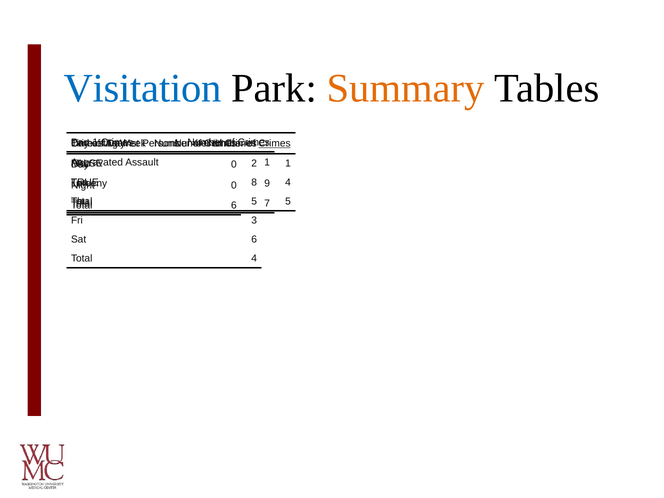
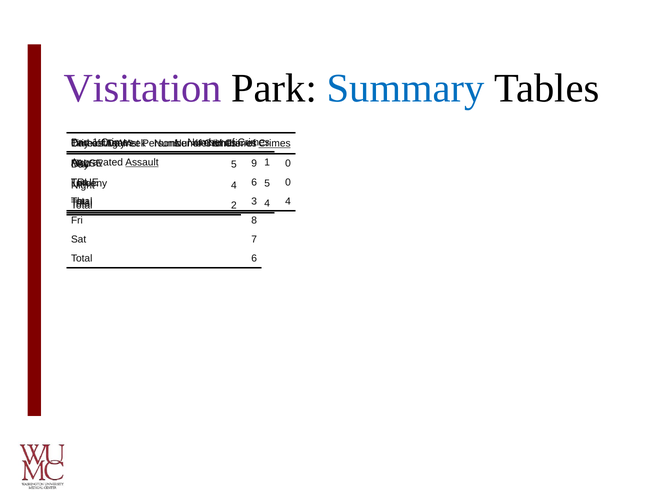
Visitation colour: blue -> purple (143, 89)
Summary colour: orange -> blue (406, 89)
Assault underline: none -> present (142, 162)
2: 2 -> 9 (254, 164)
1: 1 -> 0 (288, 164)
0: 0 -> 5 (234, 165)
8: 8 -> 6 (254, 182)
4: 4 -> 0 (288, 183)
9: 9 -> 5 (267, 183)
0: 0 -> 4 (234, 185)
5: 5 -> 3 (254, 201)
5: 5 -> 4 (288, 202)
7: 7 -> 4 (267, 203)
6: 6 -> 2 (234, 205)
3: 3 -> 8 (254, 220)
Sat 6: 6 -> 7 (254, 239)
Total 4: 4 -> 6 (254, 258)
